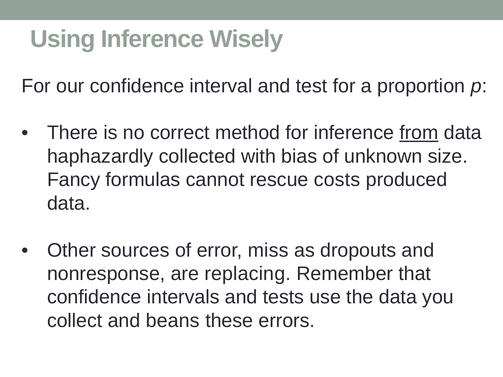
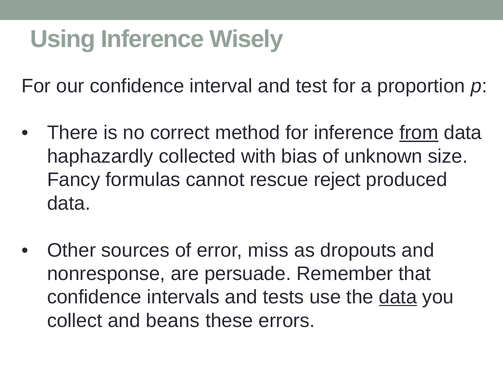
costs: costs -> reject (337, 180)
replacing: replacing -> persuade (248, 274)
data underline: none -> present (398, 297)
